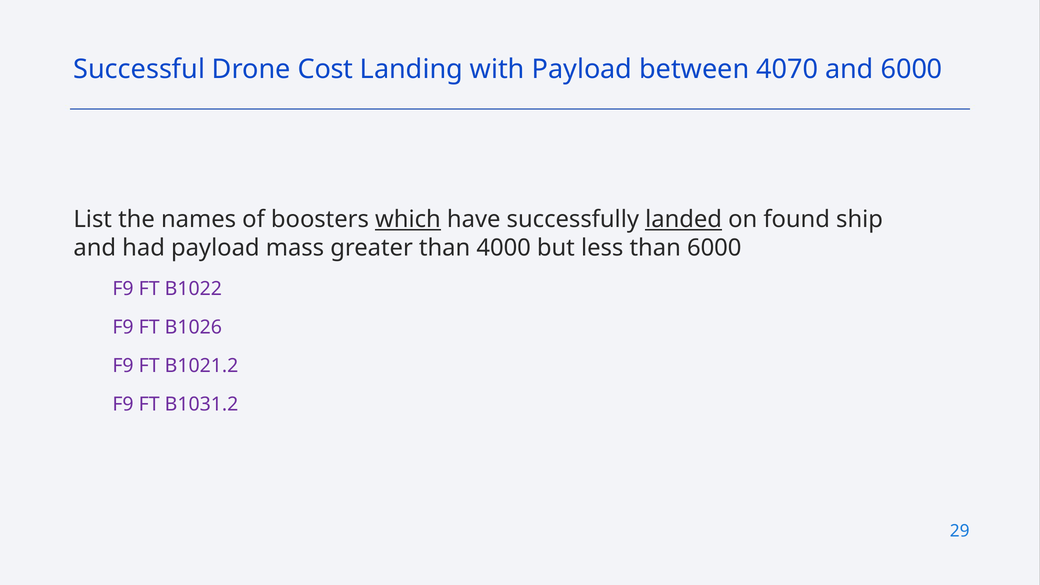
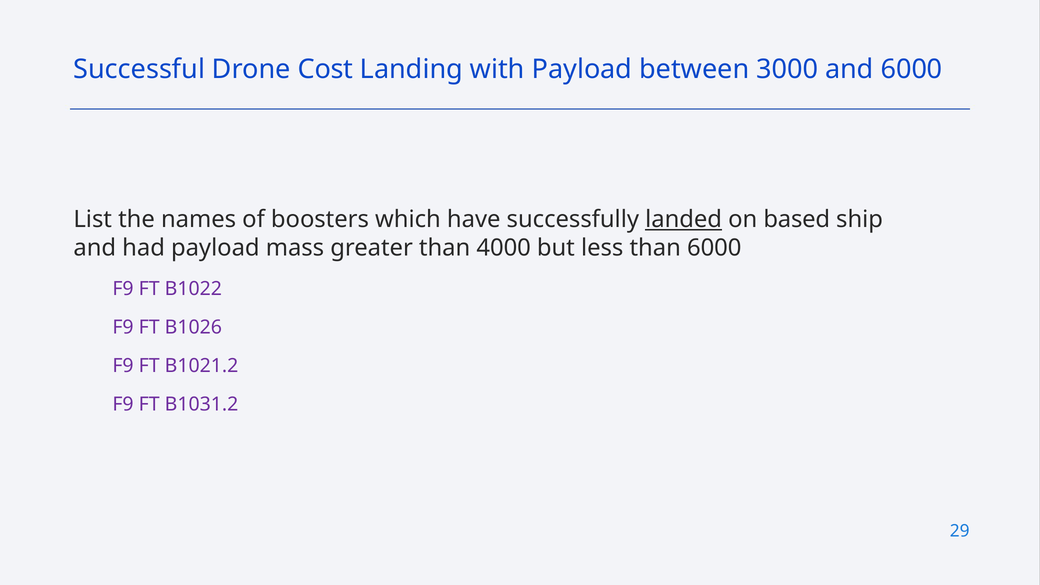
4070: 4070 -> 3000 (787, 69)
which underline: present -> none (408, 219)
found: found -> based (797, 219)
